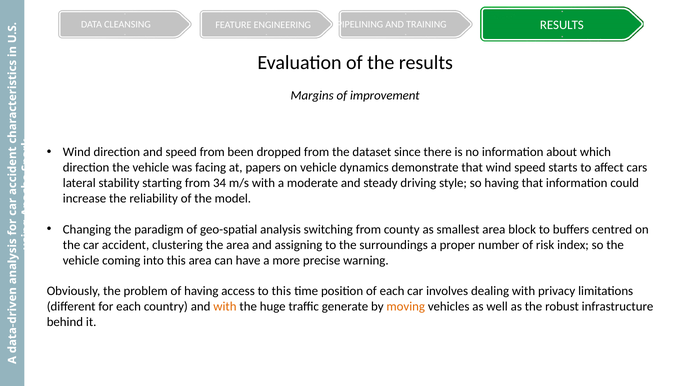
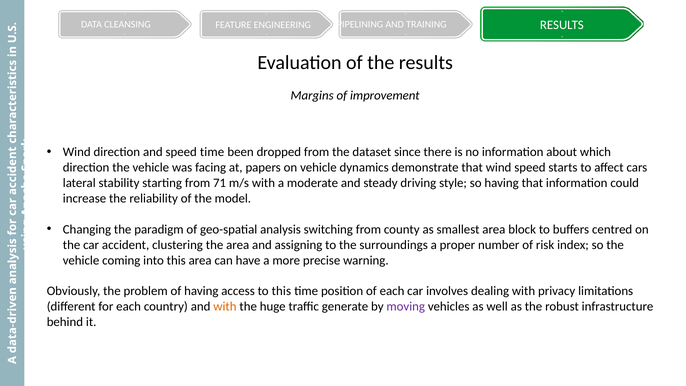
speed from: from -> time (212, 152)
34: 34 -> 71 (220, 183)
moving colour: orange -> purple (406, 306)
